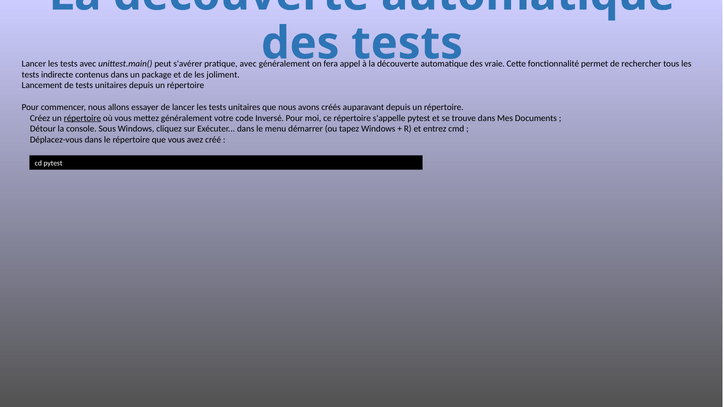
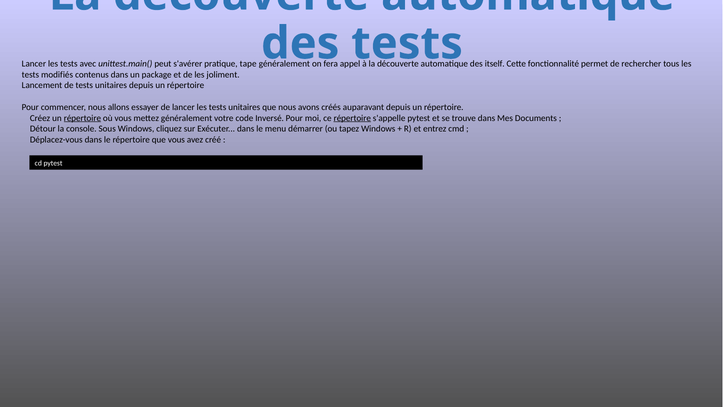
pratique avec: avec -> tape (248, 64)
vraie: vraie -> itself (495, 64)
indirecte: indirecte -> modifiés (57, 75)
répertoire underline: none -> present (352, 118)
